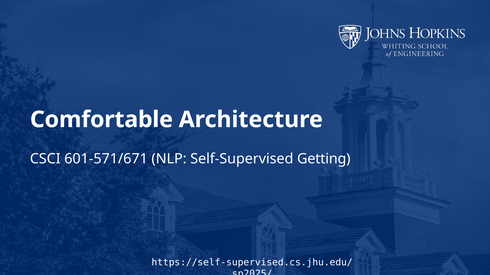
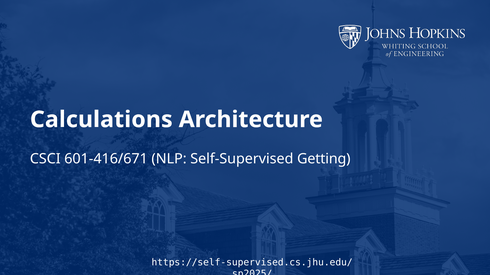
Comfortable: Comfortable -> Calculations (101, 120)
601-571/671: 601-571/671 -> 601-416/671 (106, 159)
